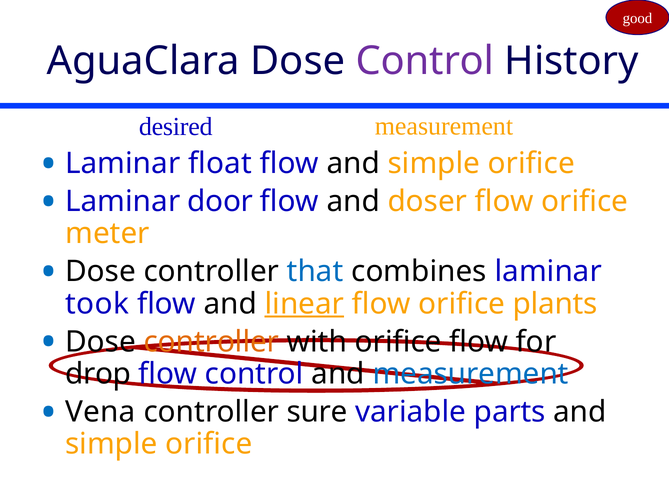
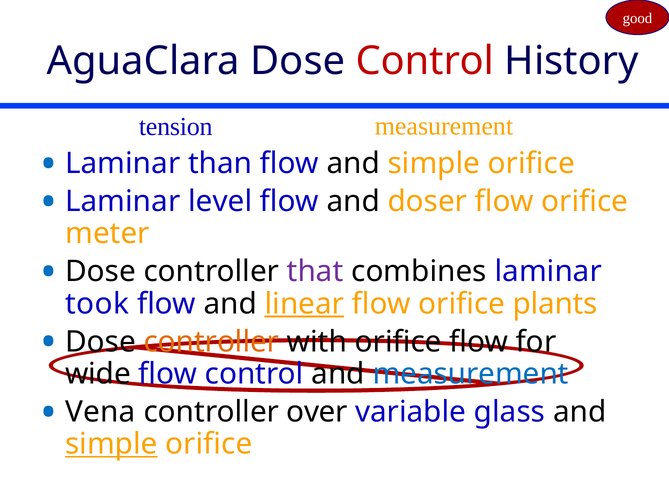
Control colour: purple -> red (425, 61)
desired: desired -> tension (176, 127)
float: float -> than (220, 164)
door: door -> level (220, 202)
that colour: blue -> purple (315, 272)
drop: drop -> wide (98, 374)
sure: sure -> over (317, 412)
parts: parts -> glass (510, 412)
simple underline: none -> present (111, 445)
